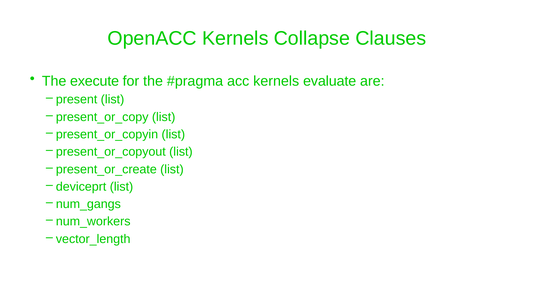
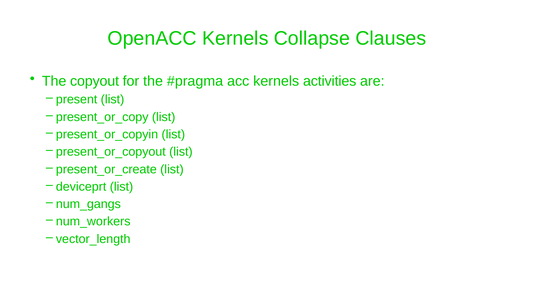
execute: execute -> copyout (95, 81)
evaluate: evaluate -> activities (330, 81)
